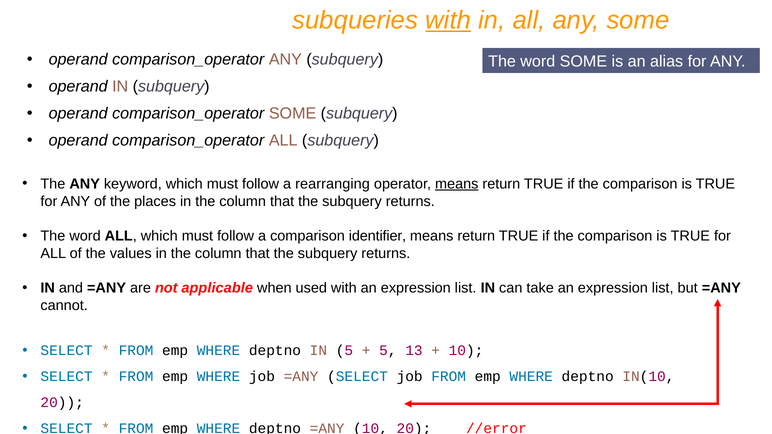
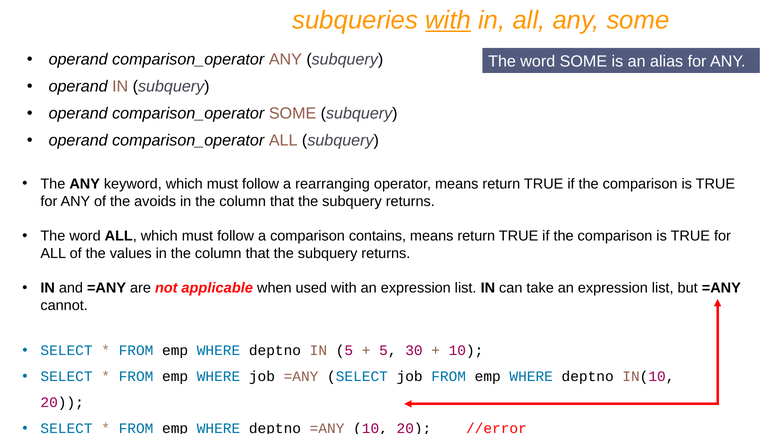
means underline: present -> none (457, 184)
places: places -> avoids (155, 201)
identifier: identifier -> contains (377, 236)
13: 13 -> 30 (414, 351)
